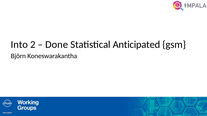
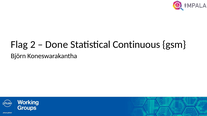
Into: Into -> Flag (19, 45)
Anticipated: Anticipated -> Continuous (136, 45)
